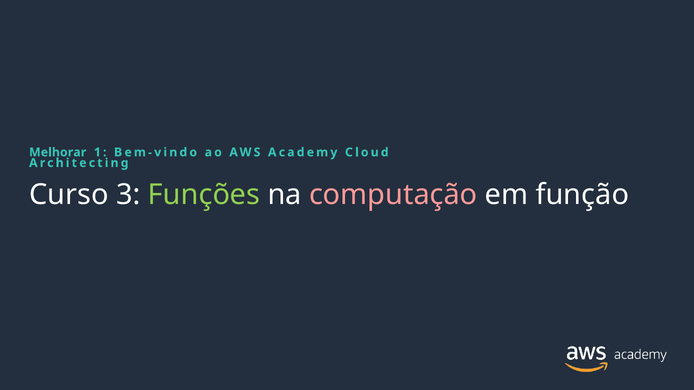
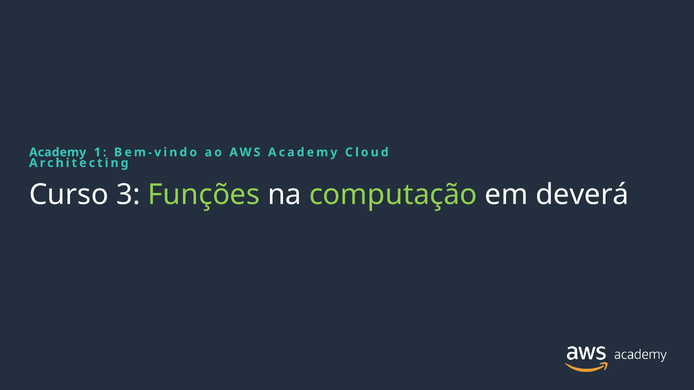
Melhorar: Melhorar -> Academy (58, 152)
computação colour: pink -> light green (393, 195)
função: função -> deverá (582, 195)
